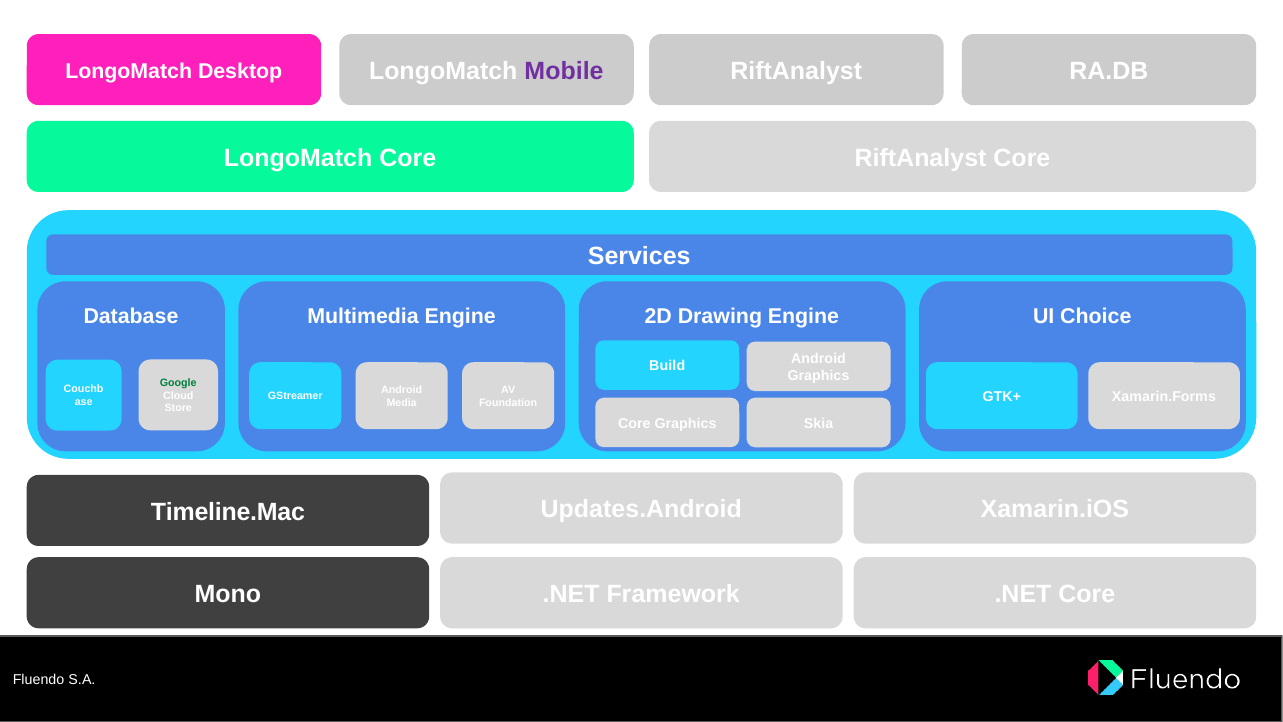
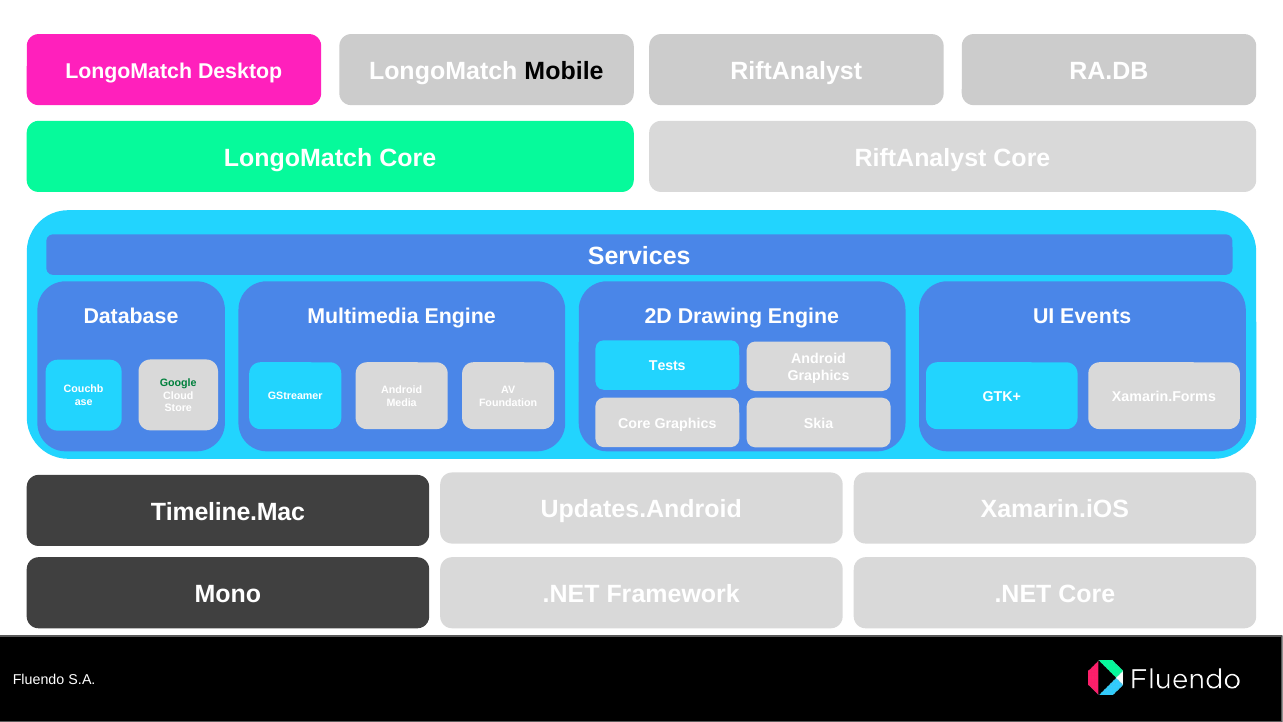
Mobile colour: purple -> black (564, 71)
Choice: Choice -> Events (1096, 317)
Build: Build -> Tests (667, 366)
